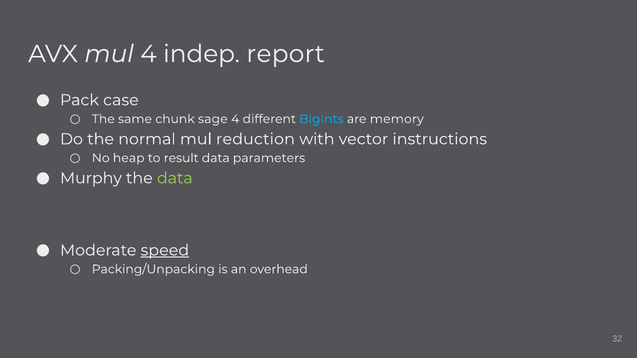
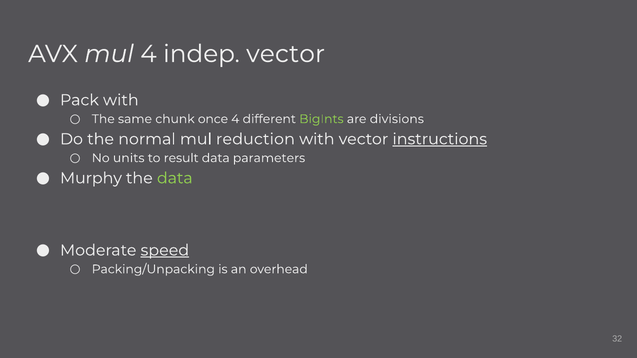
indep report: report -> vector (286, 54)
Pack case: case -> with (121, 100)
sage: sage -> once (213, 119)
BigInts colour: light blue -> light green (321, 119)
memory: memory -> divisions (397, 119)
instructions underline: none -> present (440, 139)
heap: heap -> units (129, 158)
